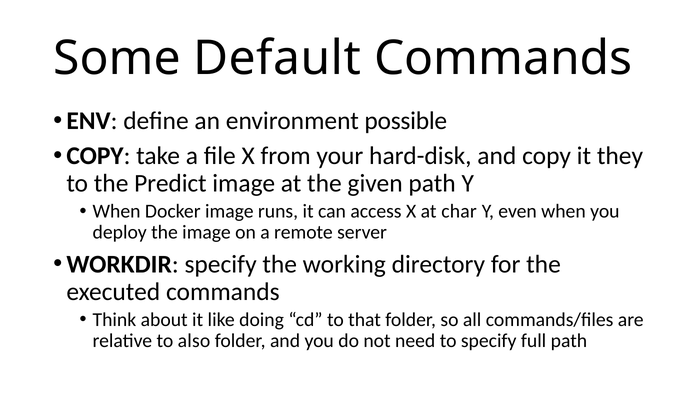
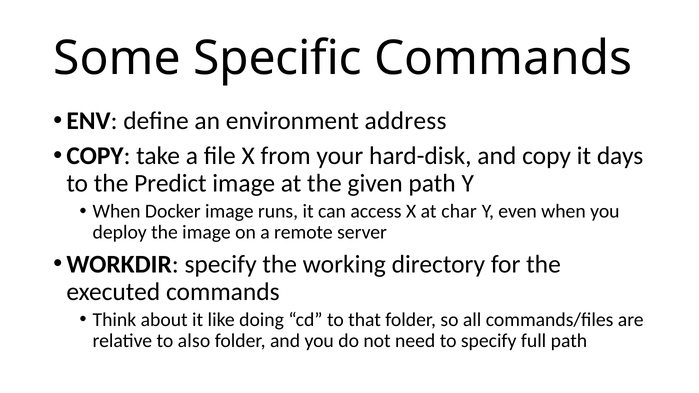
Default: Default -> Specific (277, 59)
possible: possible -> address (406, 121)
they: they -> days (620, 156)
